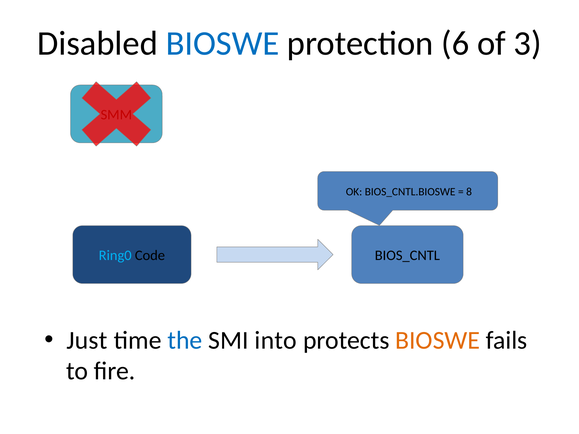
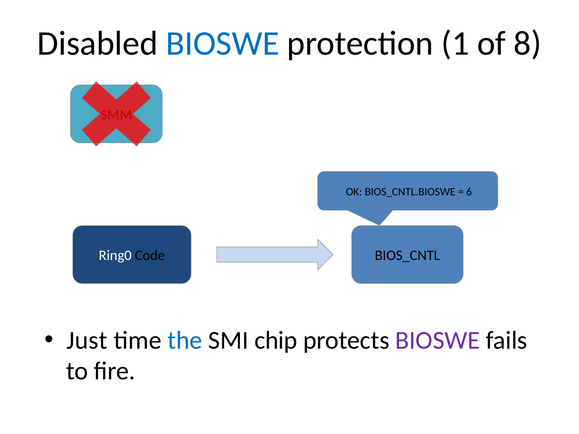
6: 6 -> 1 (455, 43)
3: 3 -> 8 (528, 43)
8: 8 -> 6 (469, 192)
Ring0 colour: light blue -> white (115, 256)
into: into -> chip (276, 340)
BIOSWE colour: orange -> purple (438, 340)
